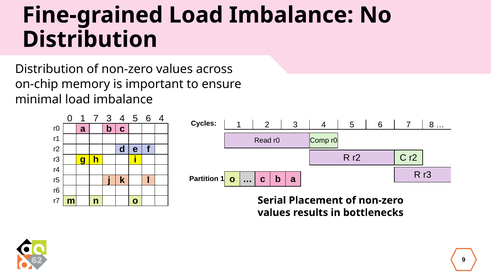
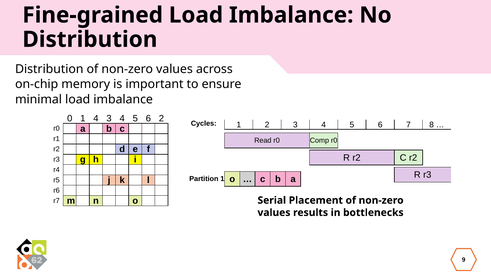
1 7: 7 -> 4 (96, 118)
6 4: 4 -> 2 (161, 118)
